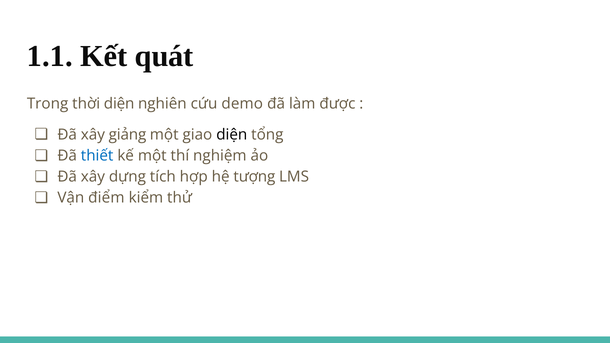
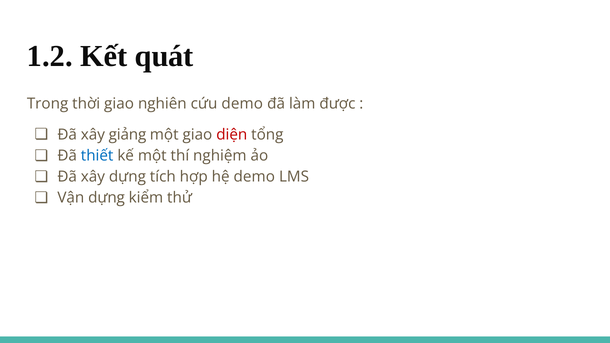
1.1: 1.1 -> 1.2 (50, 56)
thời diện: diện -> giao (119, 104)
diện colour: black -> red (232, 135)
hệ tượng: tượng -> demo (254, 177)
Vận điểm: điểm -> dựng (107, 198)
